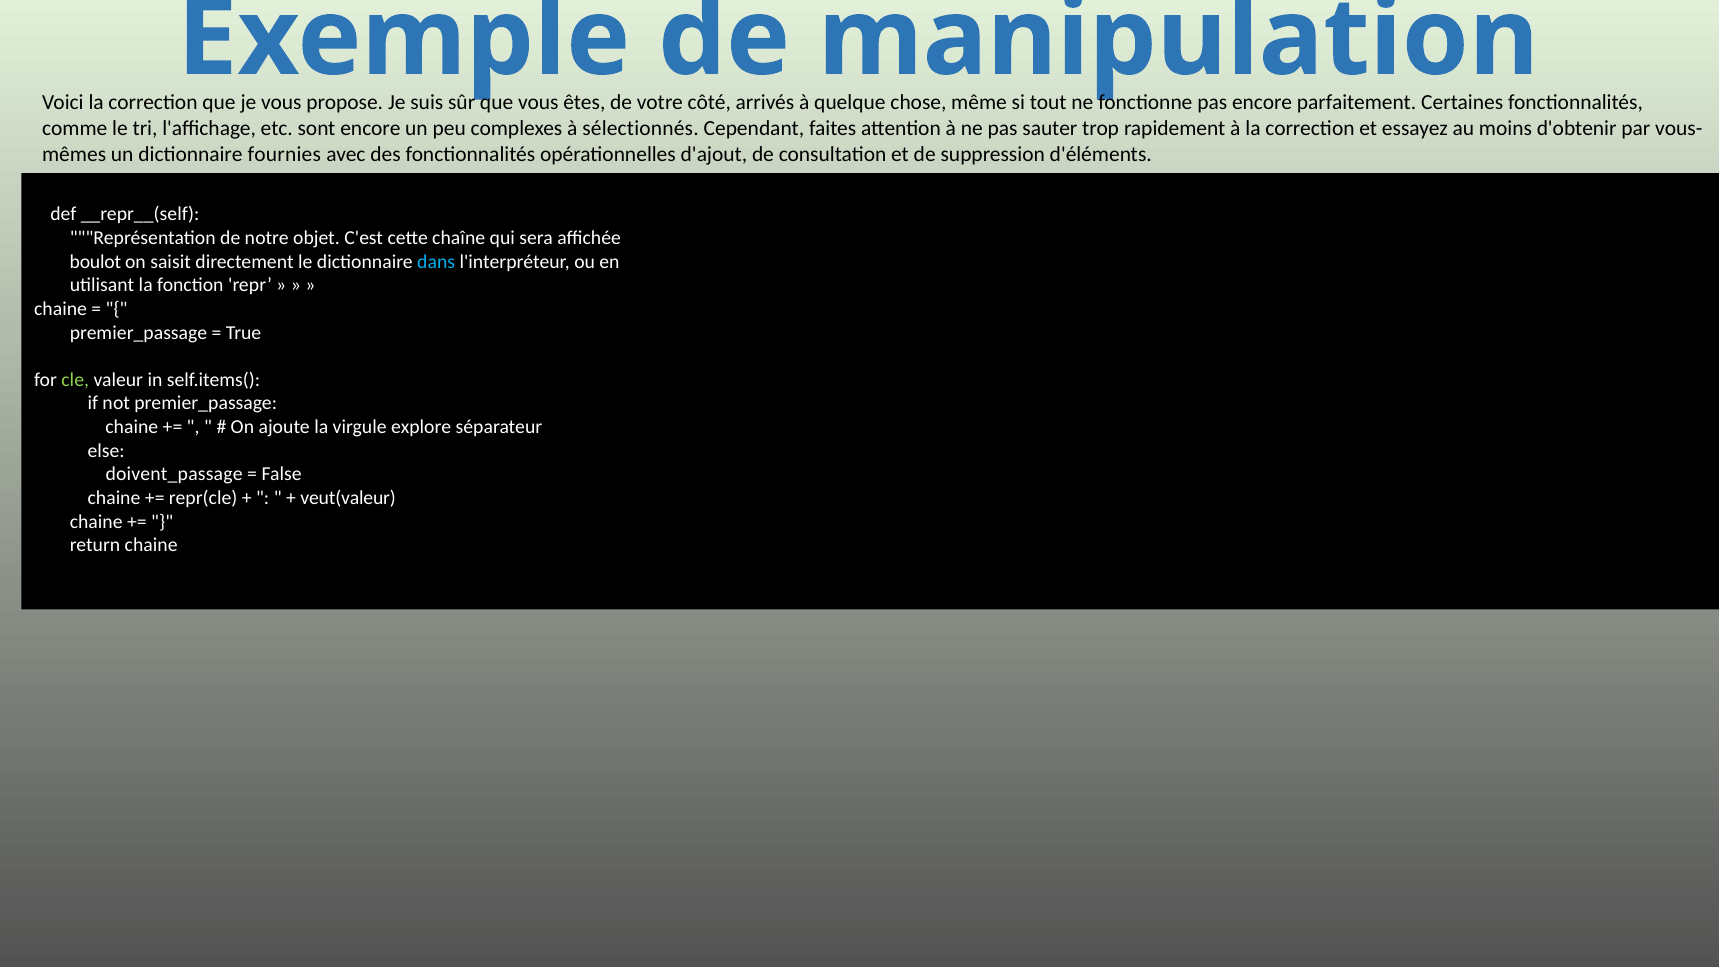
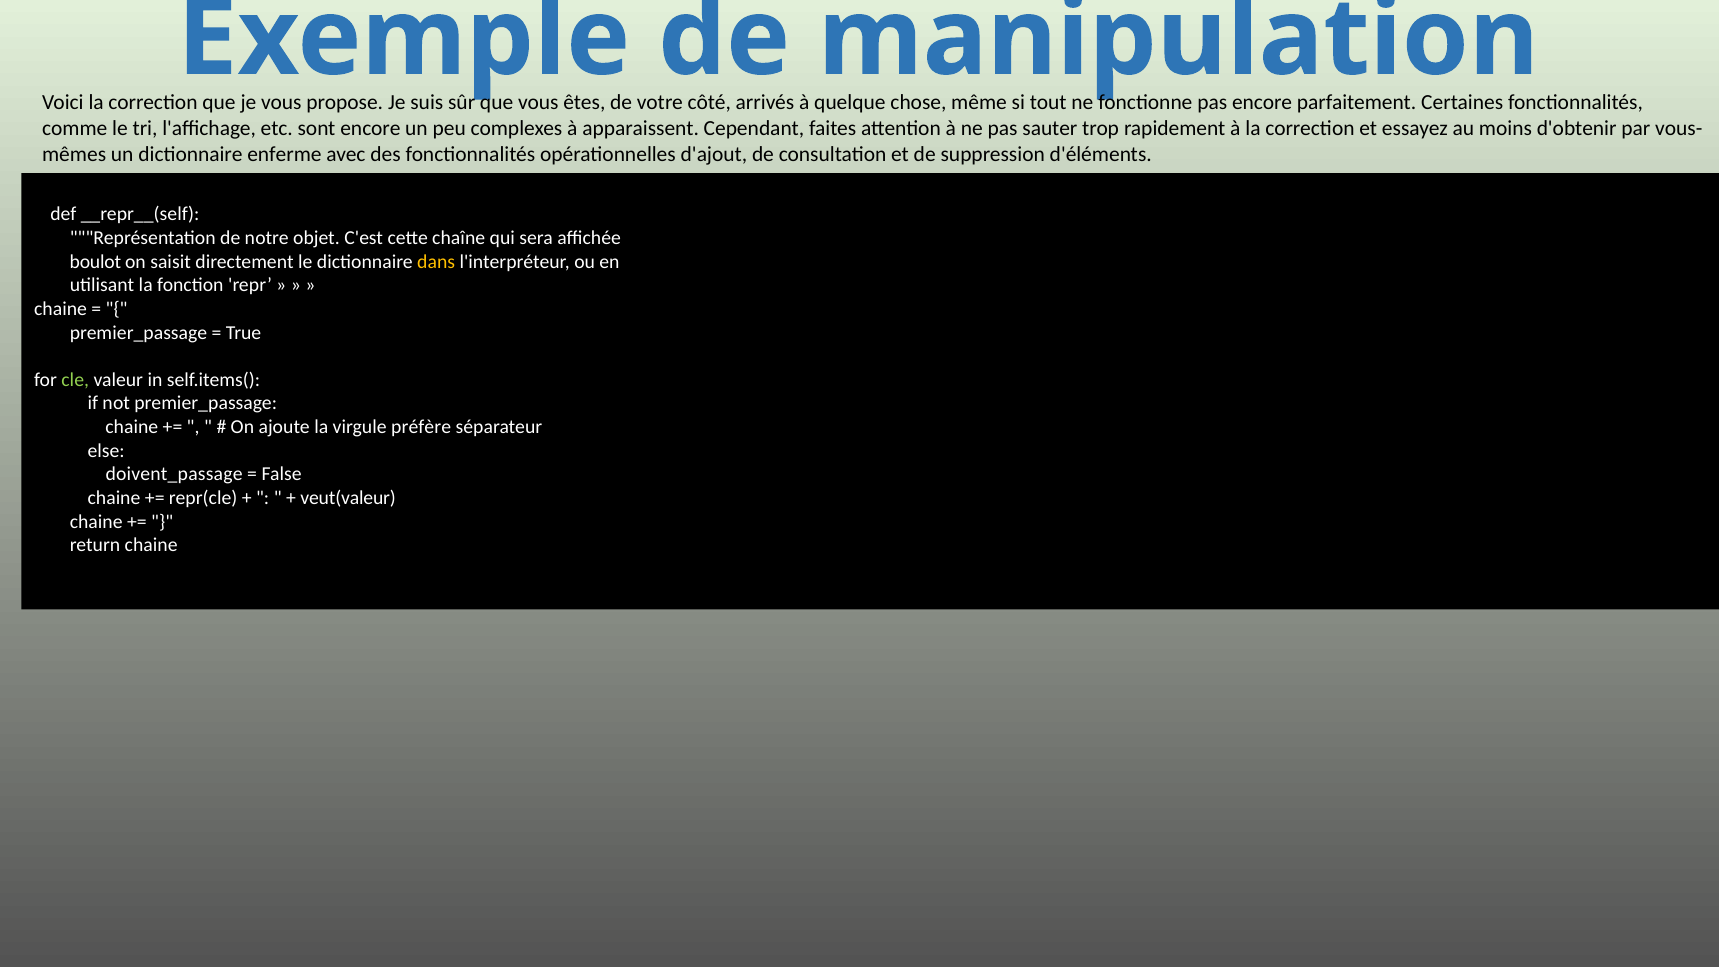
sélectionnés: sélectionnés -> apparaissent (641, 129)
fournies: fournies -> enferme (284, 154)
dans colour: light blue -> yellow (436, 262)
explore: explore -> préfère (421, 427)
